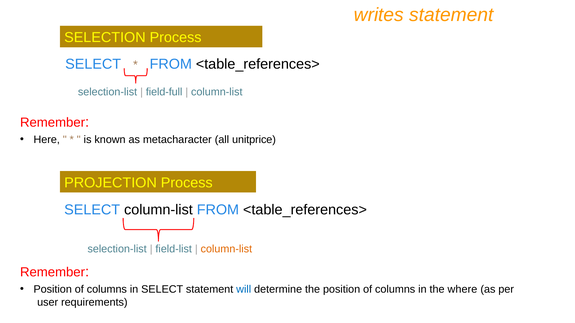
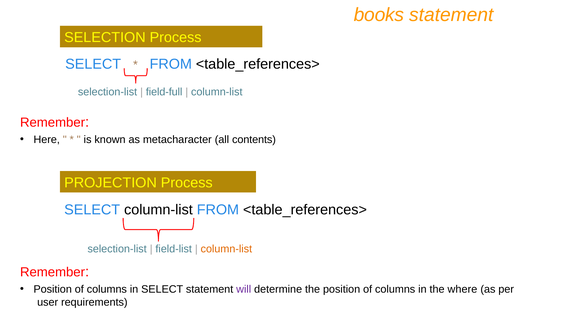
writes: writes -> books (379, 15)
unitprice: unitprice -> contents (254, 140)
will colour: blue -> purple (244, 290)
